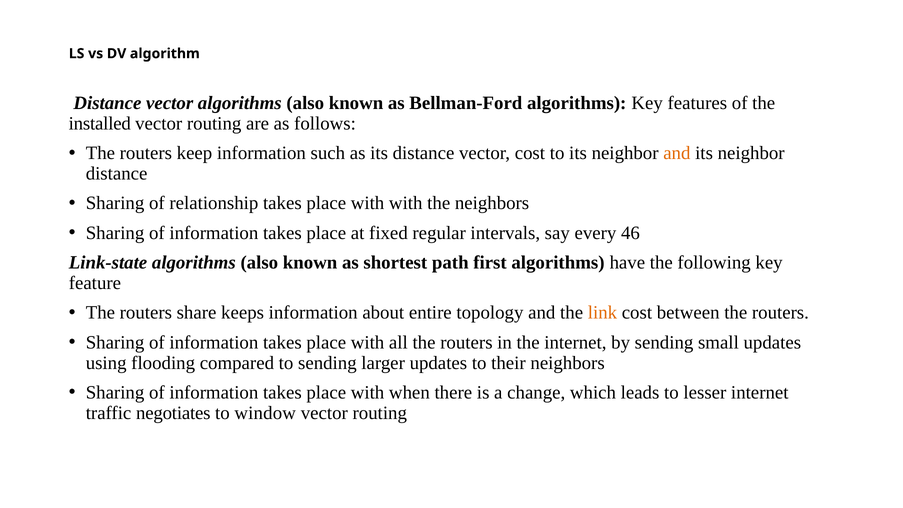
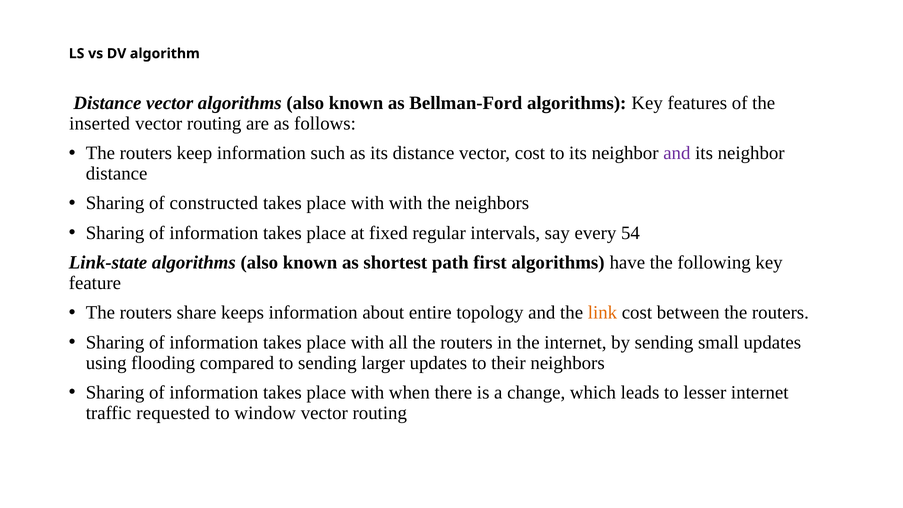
installed: installed -> inserted (100, 123)
and colour: orange -> purple (677, 153)
relationship: relationship -> constructed (214, 203)
46: 46 -> 54 (630, 233)
negotiates: negotiates -> requested (173, 413)
